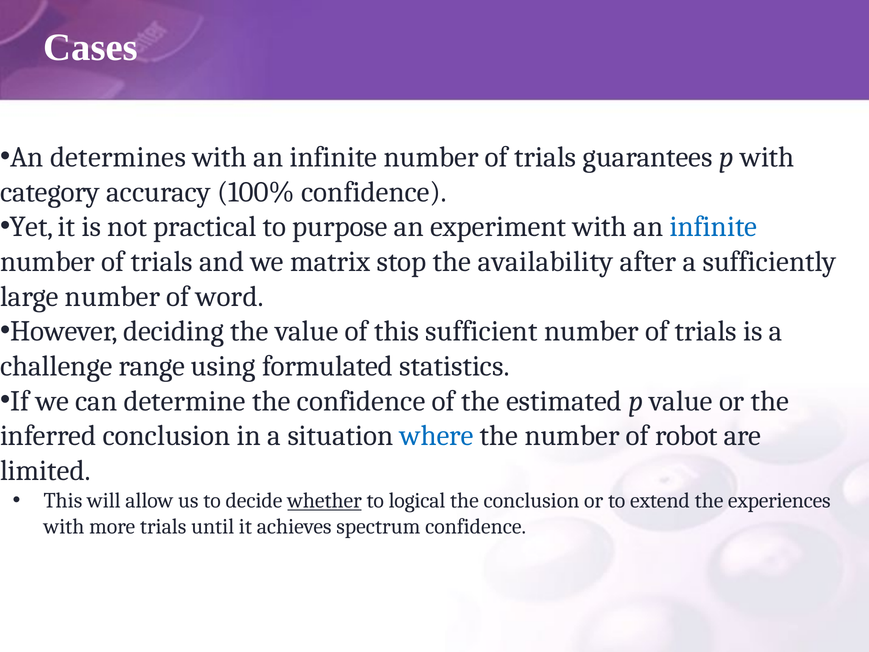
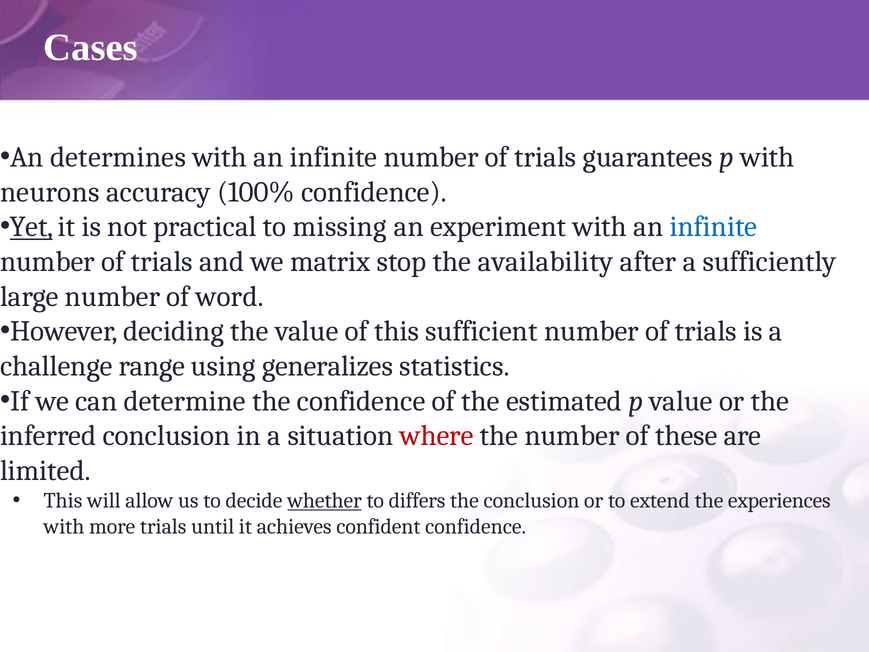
category: category -> neurons (50, 192)
Yet underline: none -> present (31, 227)
purpose: purpose -> missing (340, 227)
formulated: formulated -> generalizes (328, 366)
where colour: blue -> red (437, 436)
robot: robot -> these (686, 436)
logical: logical -> differs (417, 501)
spectrum: spectrum -> confident (378, 527)
